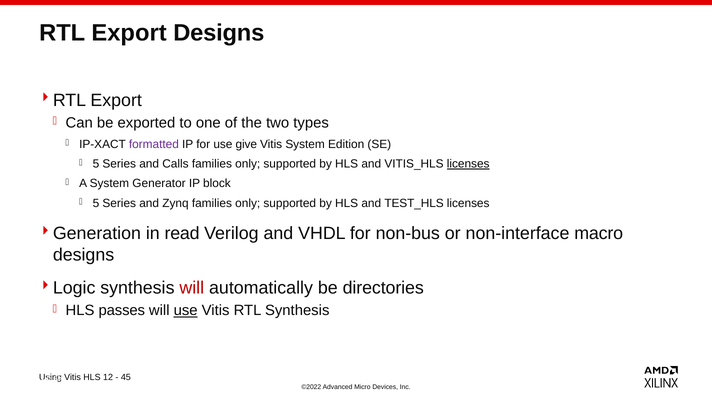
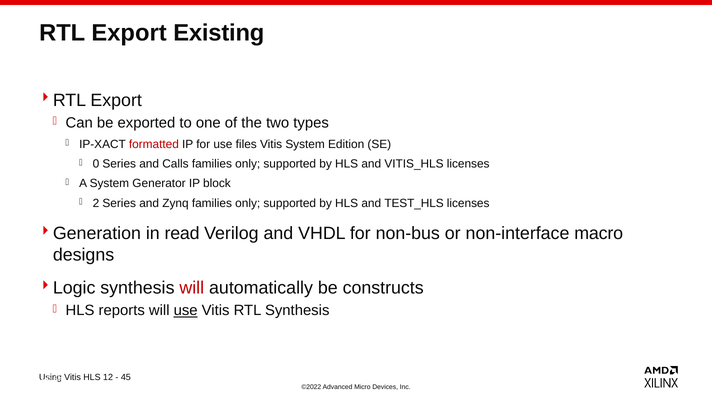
Export Designs: Designs -> Existing (219, 33)
formatted colour: purple -> red (154, 144)
give: give -> files (246, 144)
5: 5 -> 0 (96, 164)
licenses underline: present -> none (468, 164)
5: 5 -> 2 (96, 203)
directories: directories -> constructs (383, 288)
passes: passes -> reports (122, 311)
